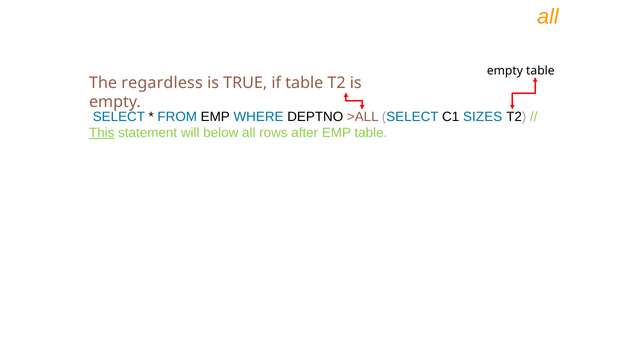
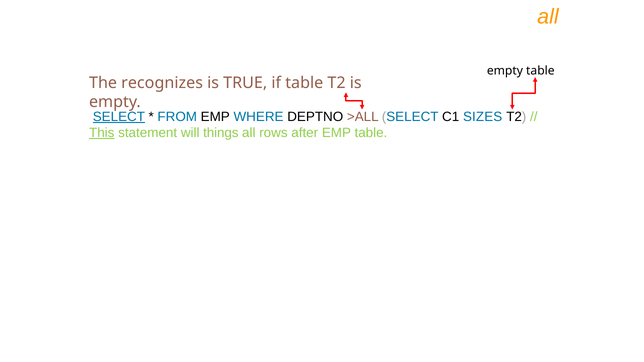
regardless: regardless -> recognizes (162, 83)
SELECT underline: none -> present (119, 117)
below: below -> things (221, 133)
